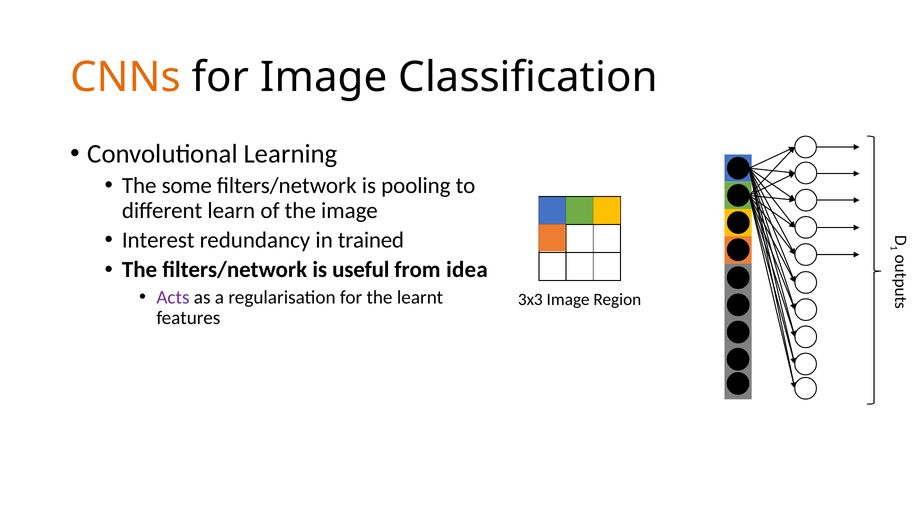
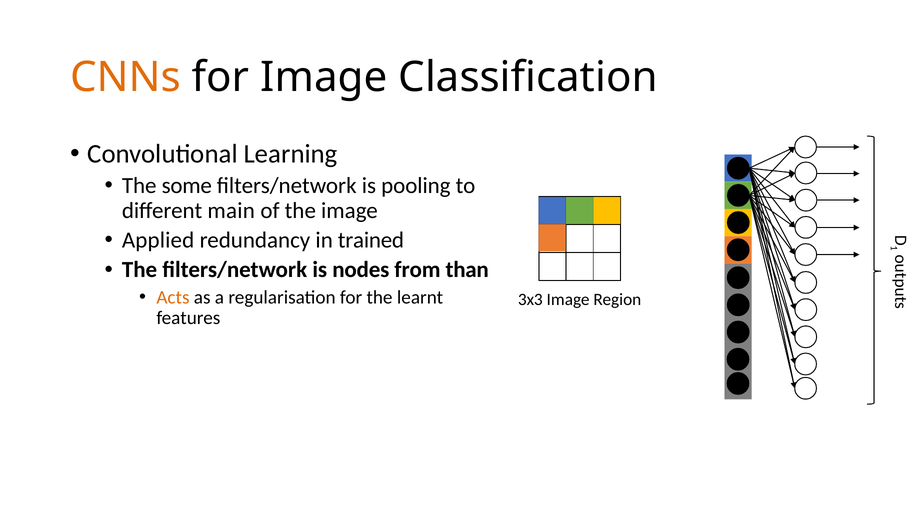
learn: learn -> main (231, 210)
Interest: Interest -> Applied (158, 240)
useful: useful -> nodes (361, 270)
idea: idea -> than (467, 270)
Acts colour: purple -> orange (173, 297)
